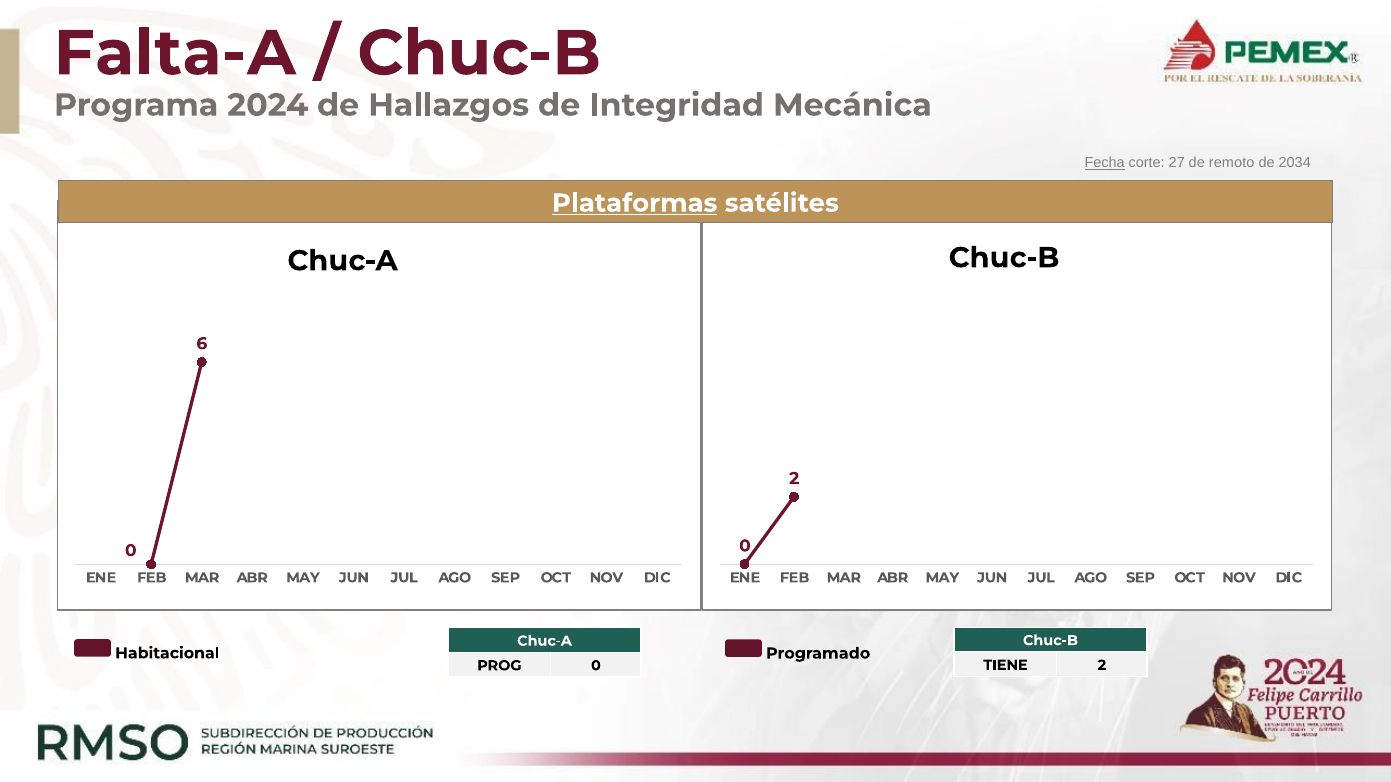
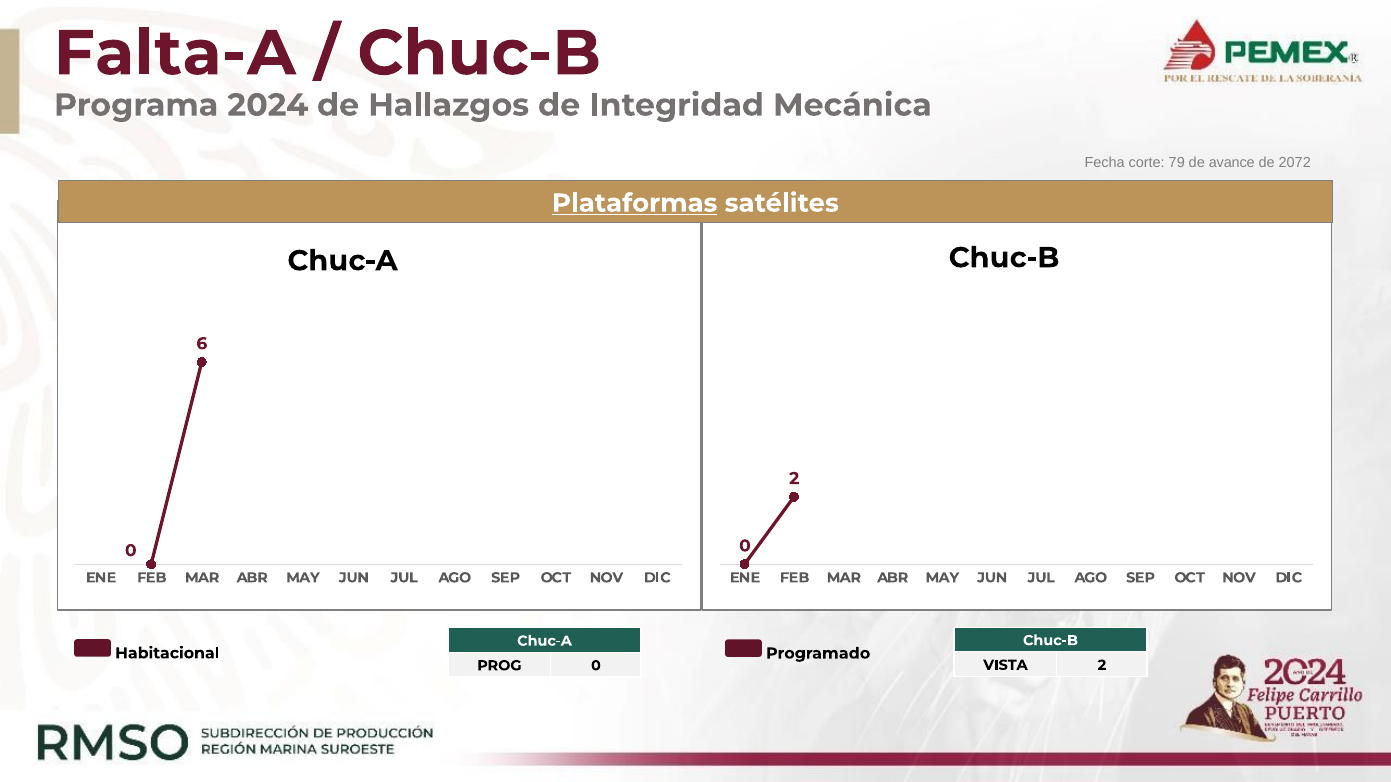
Fecha underline: present -> none (1105, 163)
27: 27 -> 79 (1177, 163)
remoto: remoto -> avance (1232, 163)
2034: 2034 -> 2072 (1295, 163)
TIENE: TIENE -> VISTA (1005, 665)
